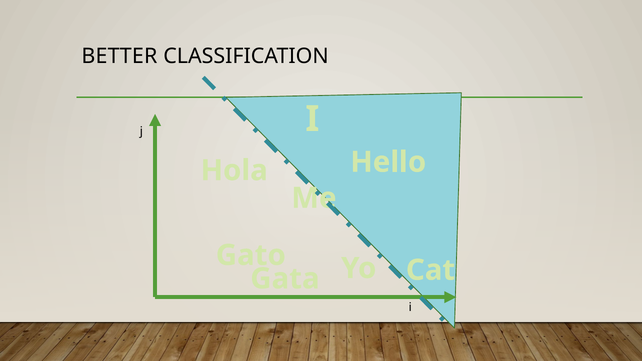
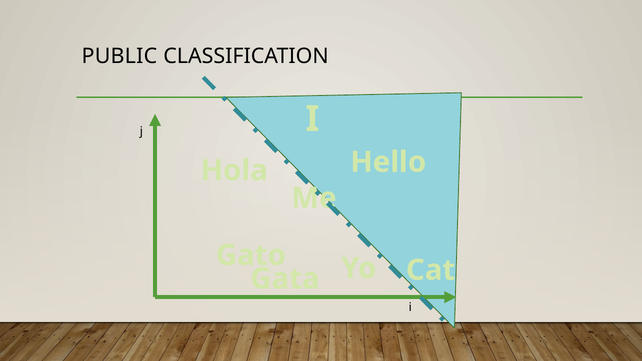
BETTER: BETTER -> PUBLIC (119, 56)
